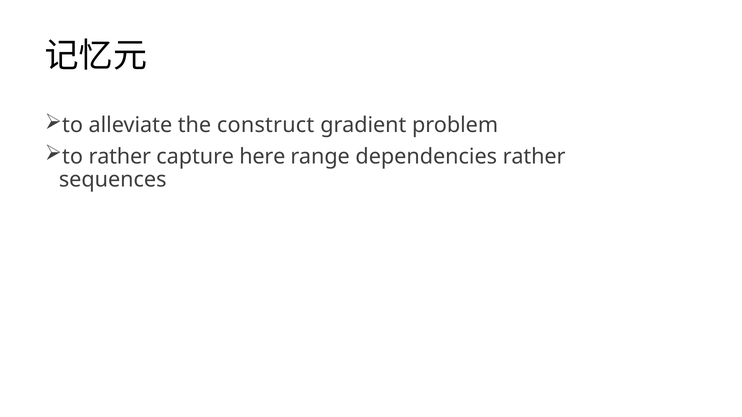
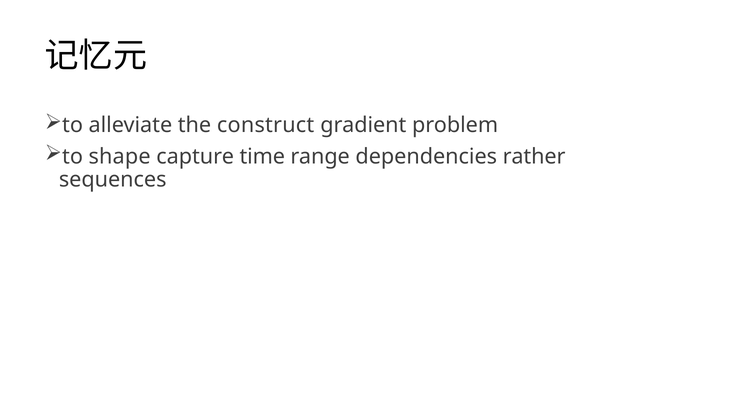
to rather: rather -> shape (120, 157)
here: here -> time (262, 157)
